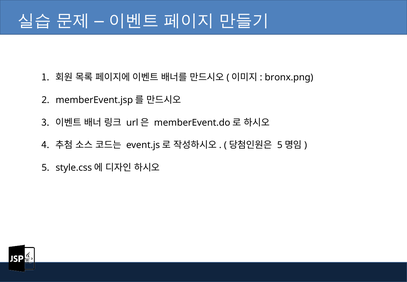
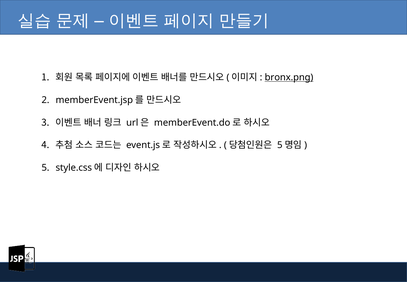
bronx.png underline: none -> present (289, 77)
